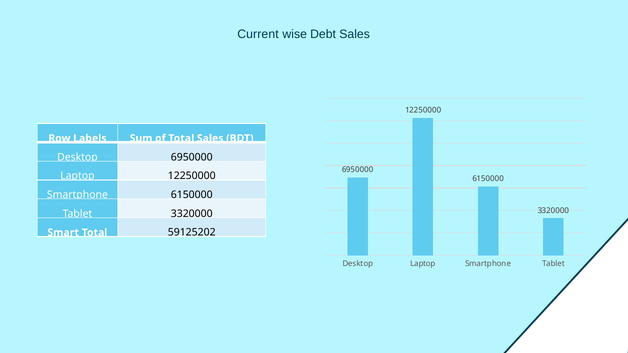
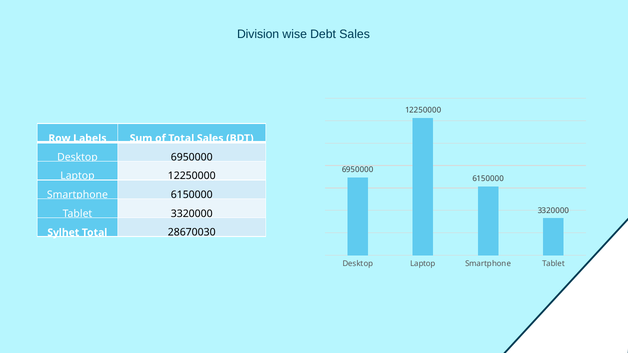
Current: Current -> Division (258, 34)
Smart: Smart -> Sylhet (63, 233)
59125202: 59125202 -> 28670030 (192, 233)
